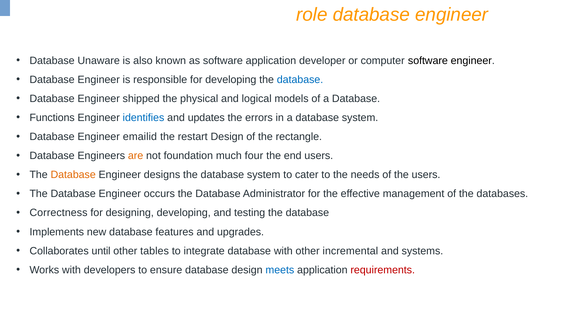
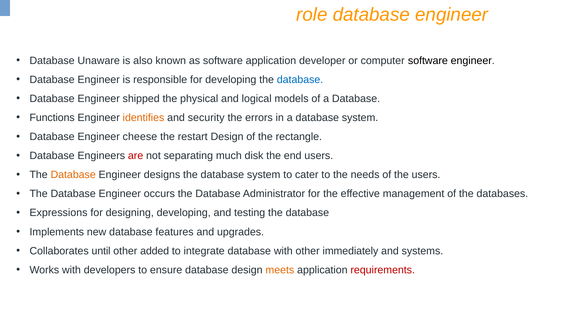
identifies colour: blue -> orange (143, 118)
updates: updates -> security (206, 118)
emailid: emailid -> cheese (140, 137)
are colour: orange -> red (136, 156)
foundation: foundation -> separating (188, 156)
four: four -> disk (254, 156)
Correctness: Correctness -> Expressions (59, 213)
tables: tables -> added (155, 251)
incremental: incremental -> immediately (350, 251)
meets colour: blue -> orange (280, 270)
